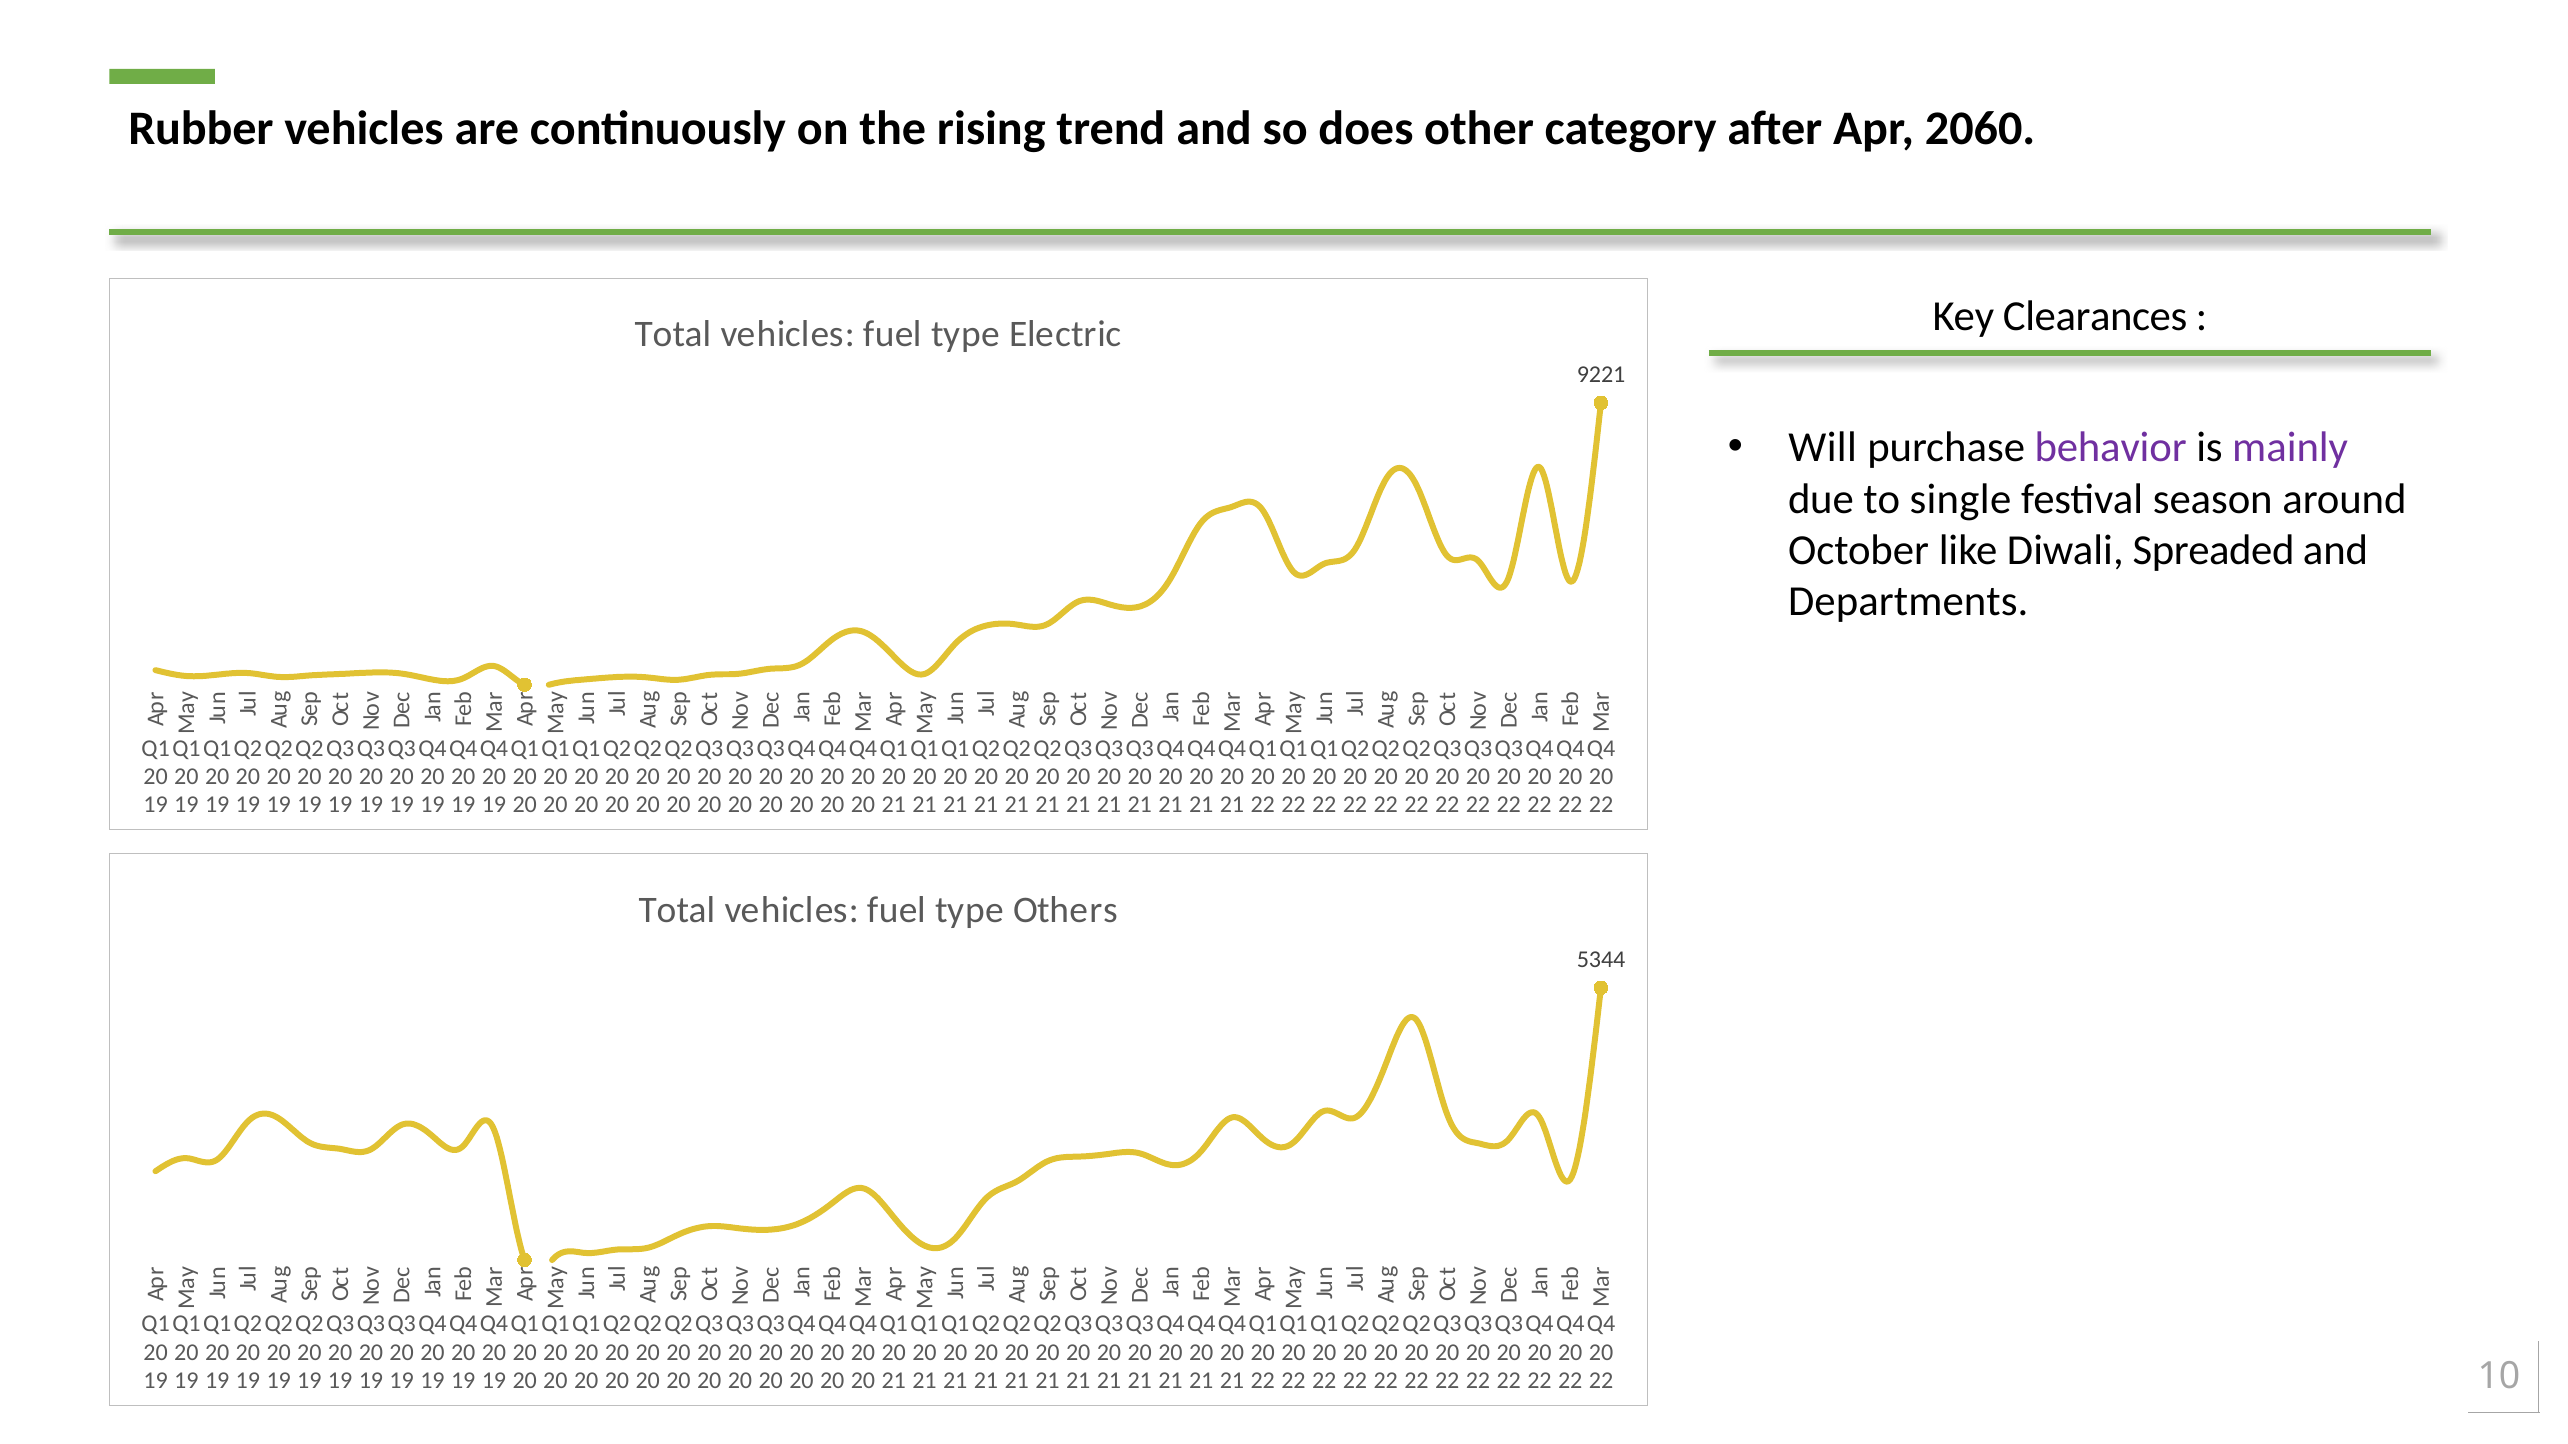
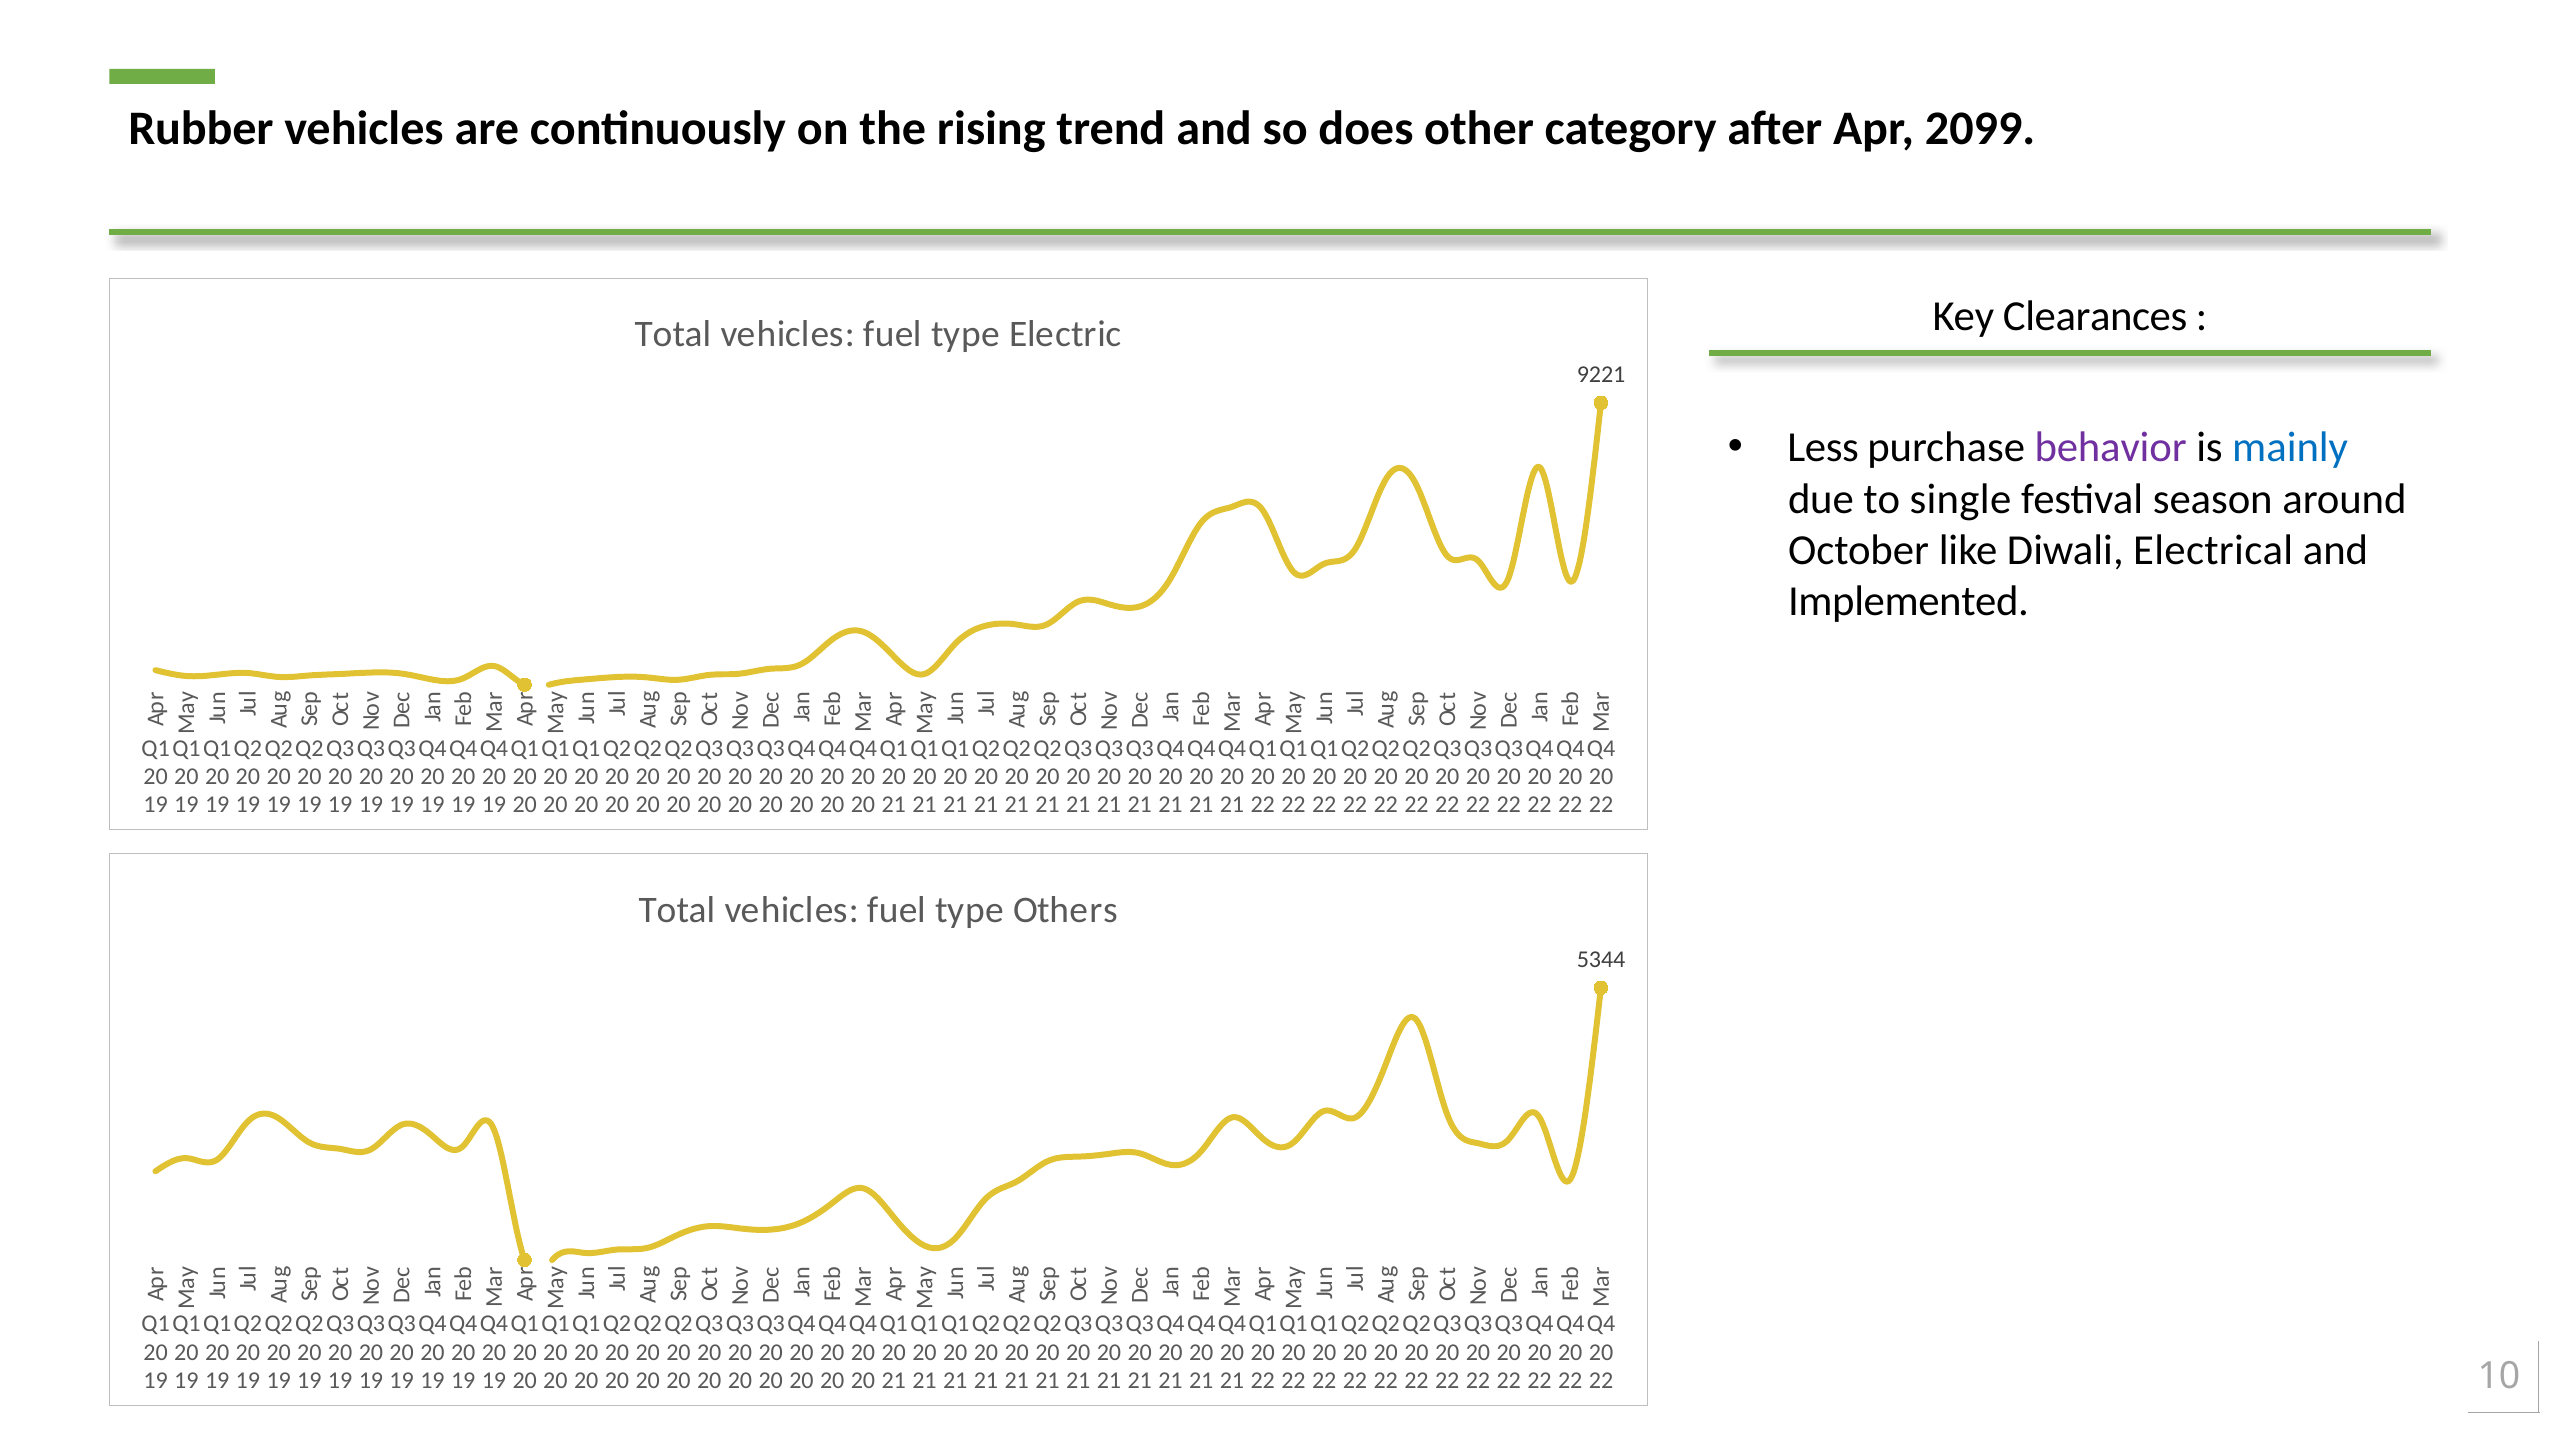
2060: 2060 -> 2099 (1980, 128)
Will: Will -> Less (1823, 448)
mainly colour: purple -> blue (2290, 448)
Spreaded: Spreaded -> Electrical (2213, 550)
Departments: Departments -> Implemented (1908, 602)
